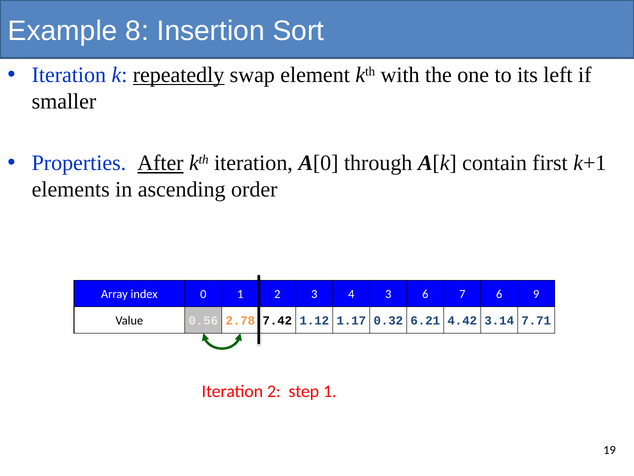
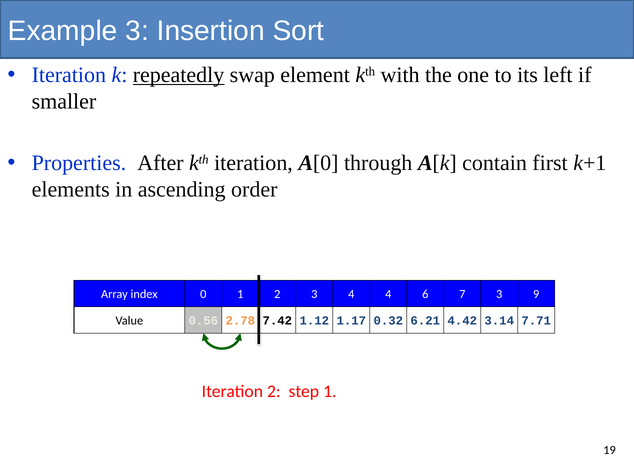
Example 8: 8 -> 3 (137, 31)
After underline: present -> none (160, 163)
4 3: 3 -> 4 (388, 294)
1 6: 6 -> 3 (499, 294)
